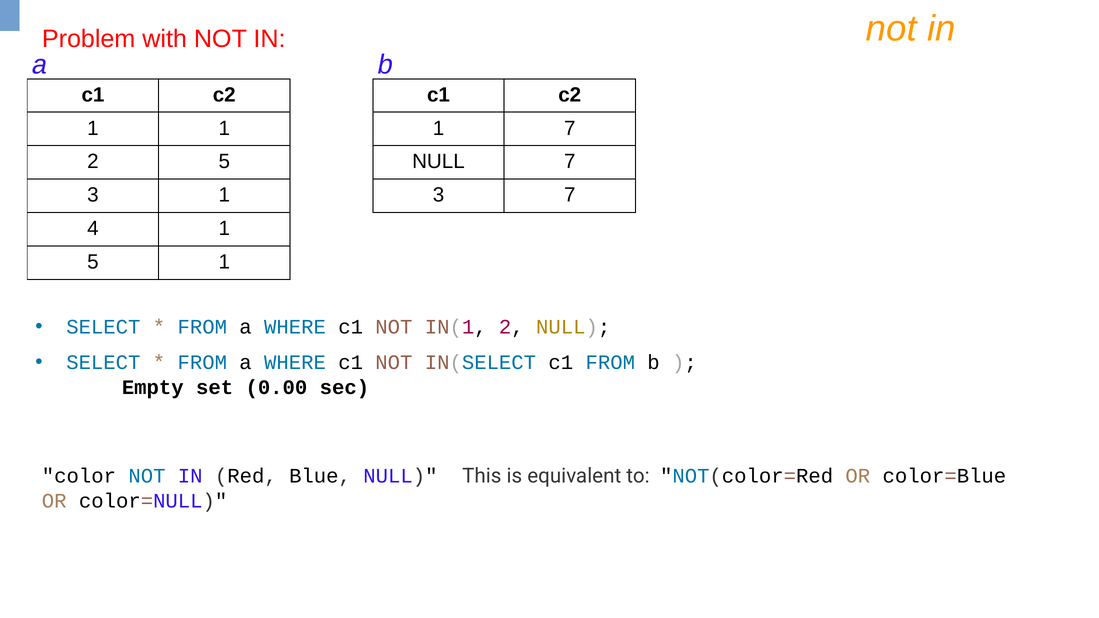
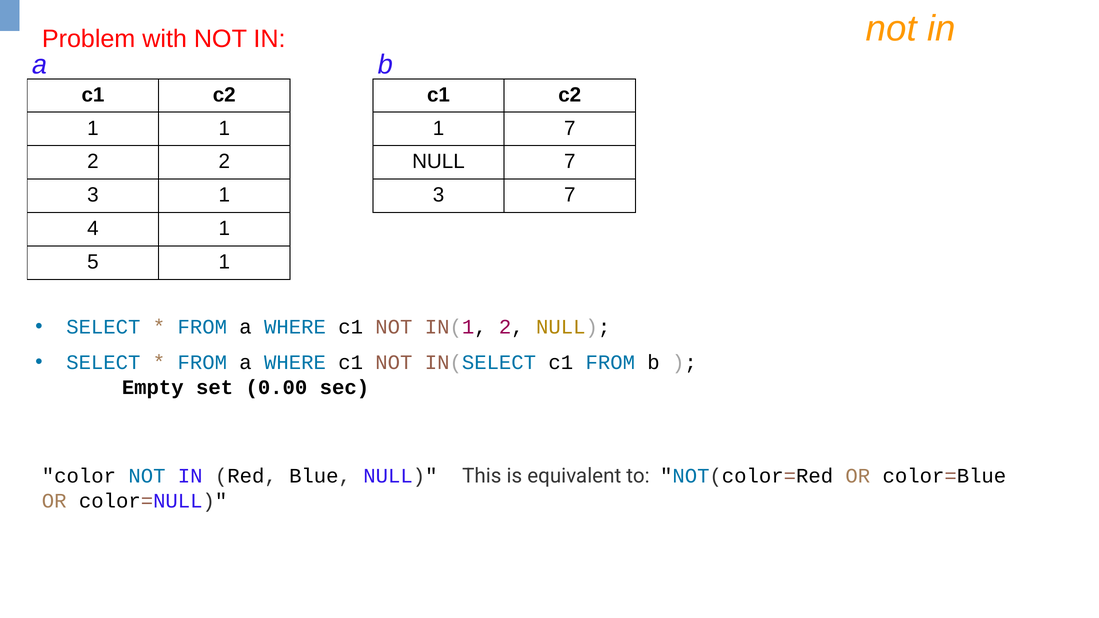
2 5: 5 -> 2 (224, 162)
